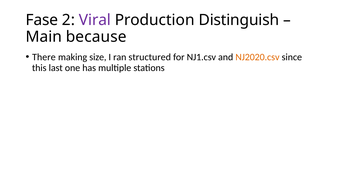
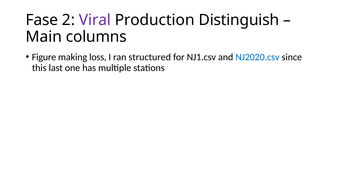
because: because -> columns (96, 37)
There: There -> Figure (44, 57)
size: size -> loss (98, 57)
NJ2020.csv colour: orange -> blue (257, 57)
